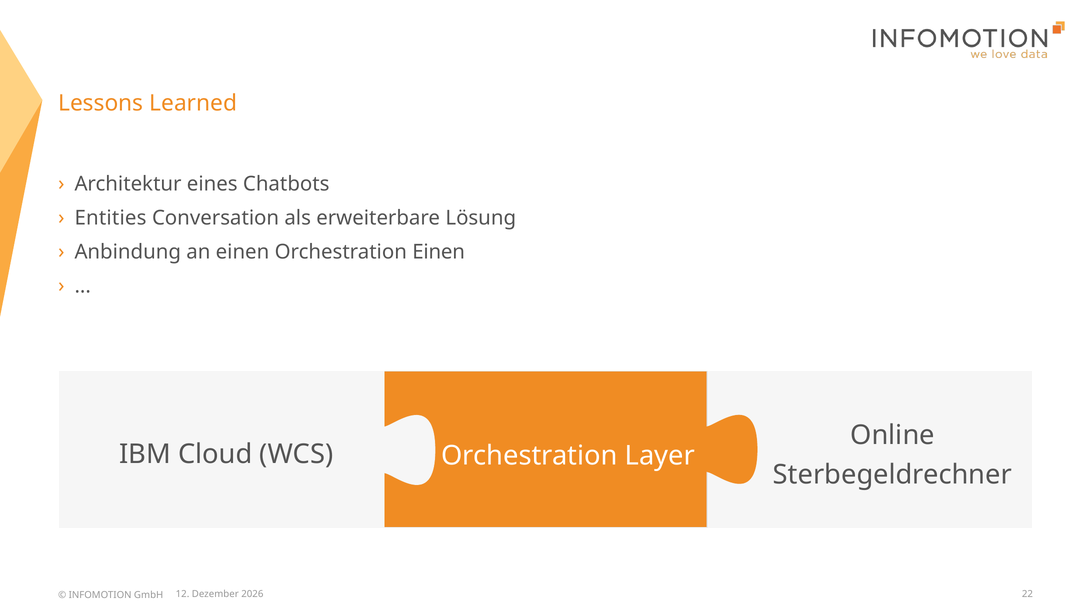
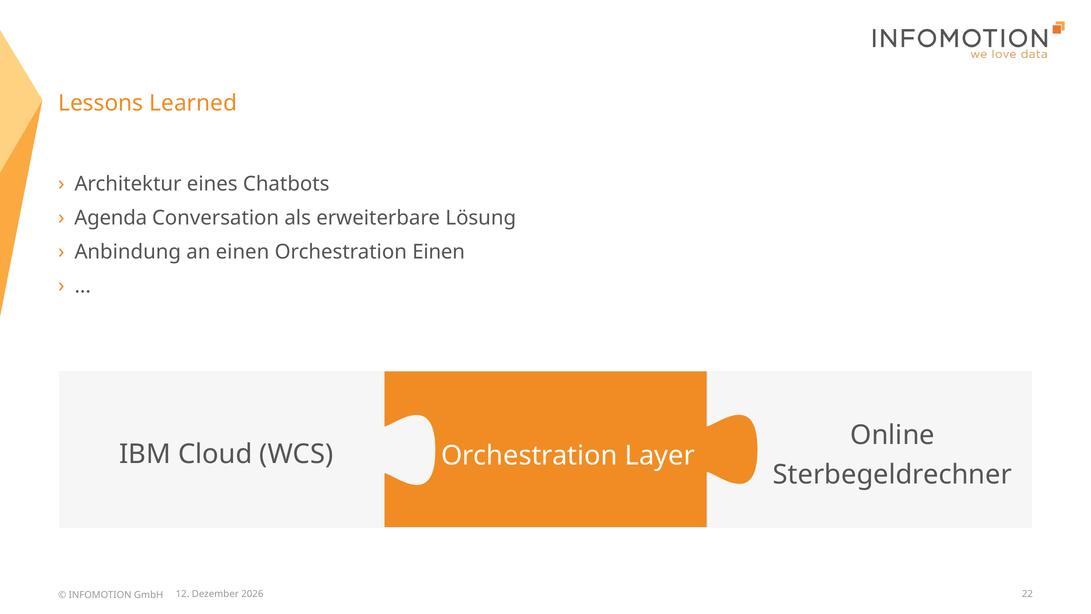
Entities: Entities -> Agenda (111, 218)
